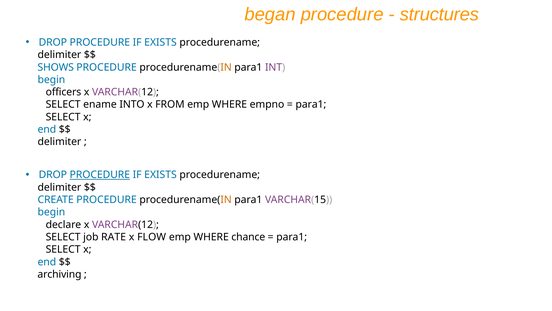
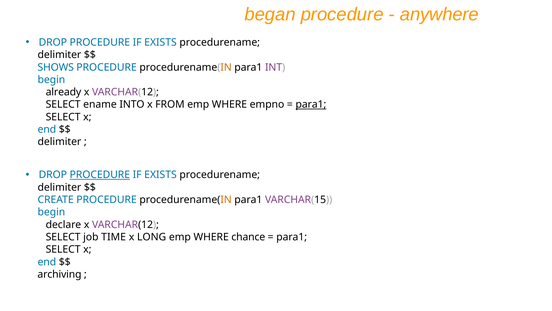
structures: structures -> anywhere (439, 14)
officers: officers -> already (63, 92)
para1 underline: none -> present (311, 104)
RATE: RATE -> TIME (114, 237)
FLOW: FLOW -> LONG (152, 237)
